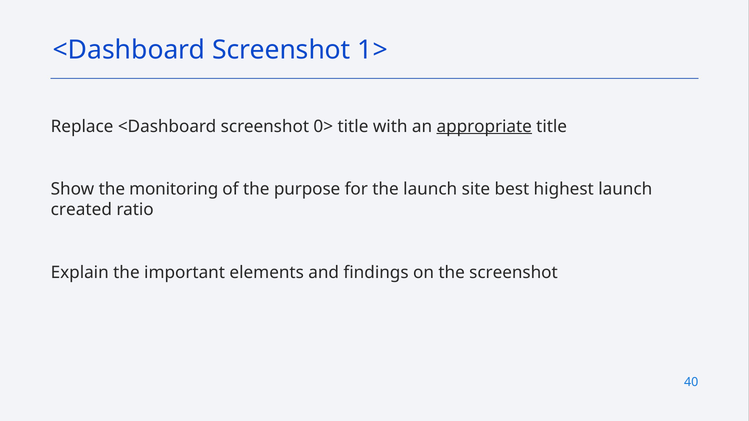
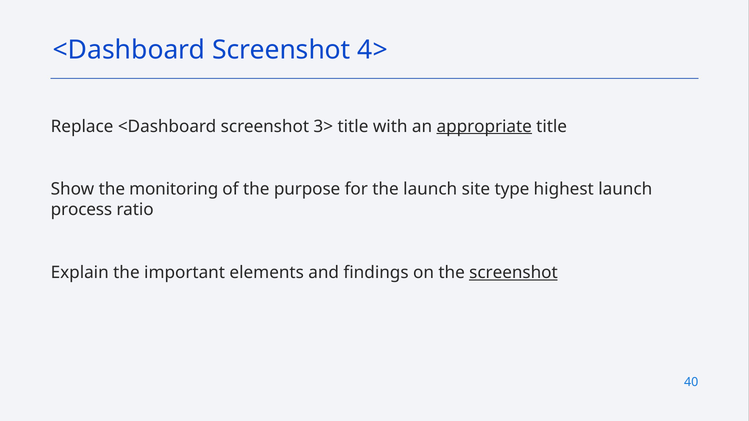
1>: 1> -> 4> (373, 50)
0>: 0> -> 3> (323, 126)
best: best -> type (512, 189)
created: created -> process (81, 210)
screenshot underline: none -> present (513, 273)
